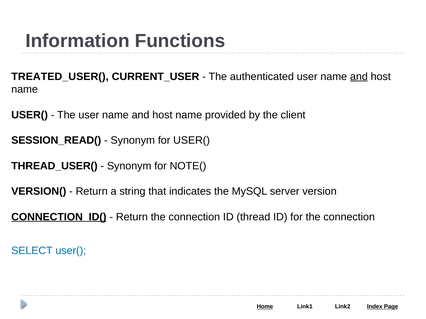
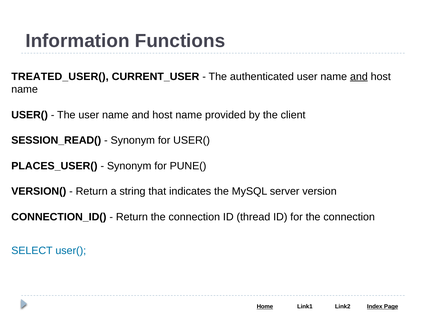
THREAD_USER(: THREAD_USER( -> PLACES_USER( (54, 166)
NOTE(: NOTE( -> PUNE( (188, 166)
CONNECTION_ID( underline: present -> none (59, 217)
